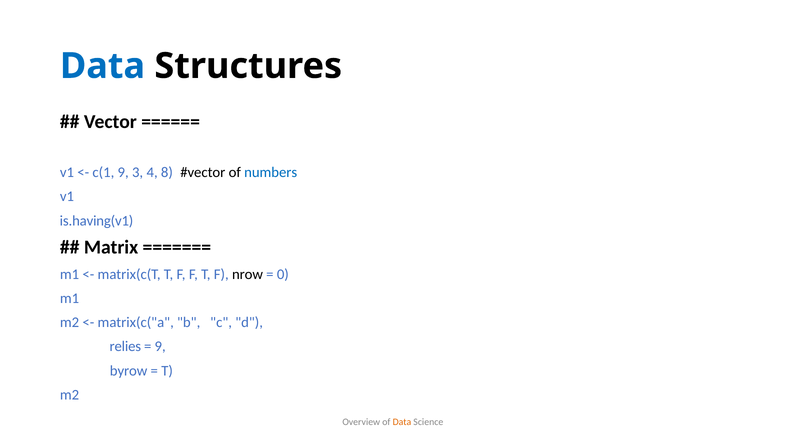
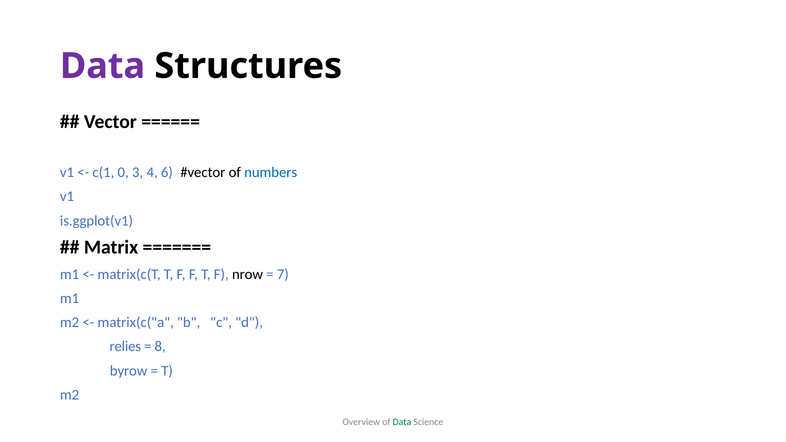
Data colour: blue -> purple (102, 66)
c(1 9: 9 -> 0 (123, 173)
8: 8 -> 6 (167, 173)
is.having(v1: is.having(v1 -> is.ggplot(v1 (96, 221)
0: 0 -> 7 (283, 274)
9: 9 -> 8 (160, 347)
Data colour: orange -> green (402, 422)
